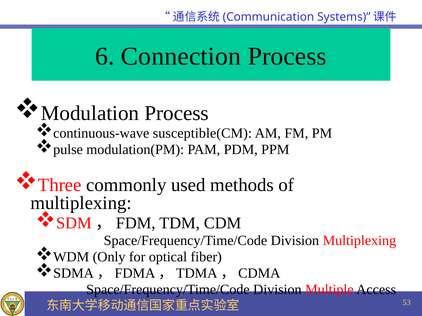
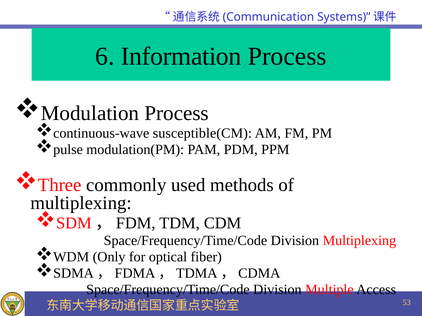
Connection: Connection -> Information (181, 56)
